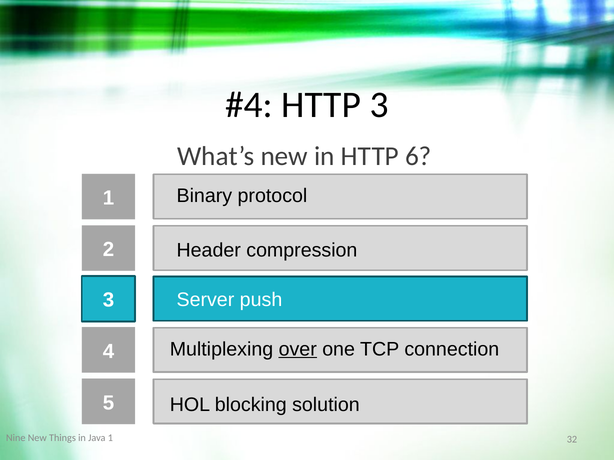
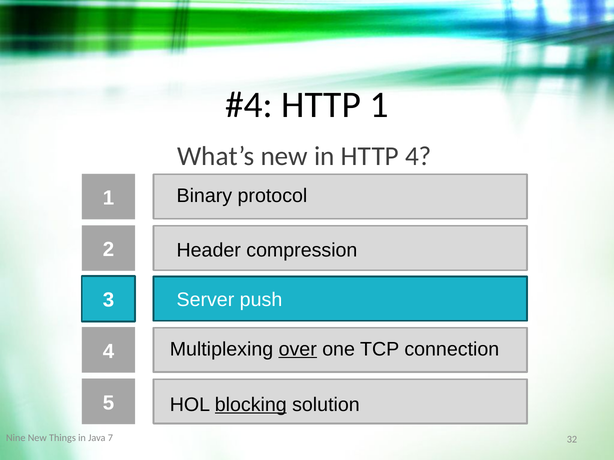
HTTP 3: 3 -> 1 (379, 105)
HTTP 6: 6 -> 4 (418, 156)
blocking underline: none -> present (251, 405)
Java 1: 1 -> 7 (110, 438)
